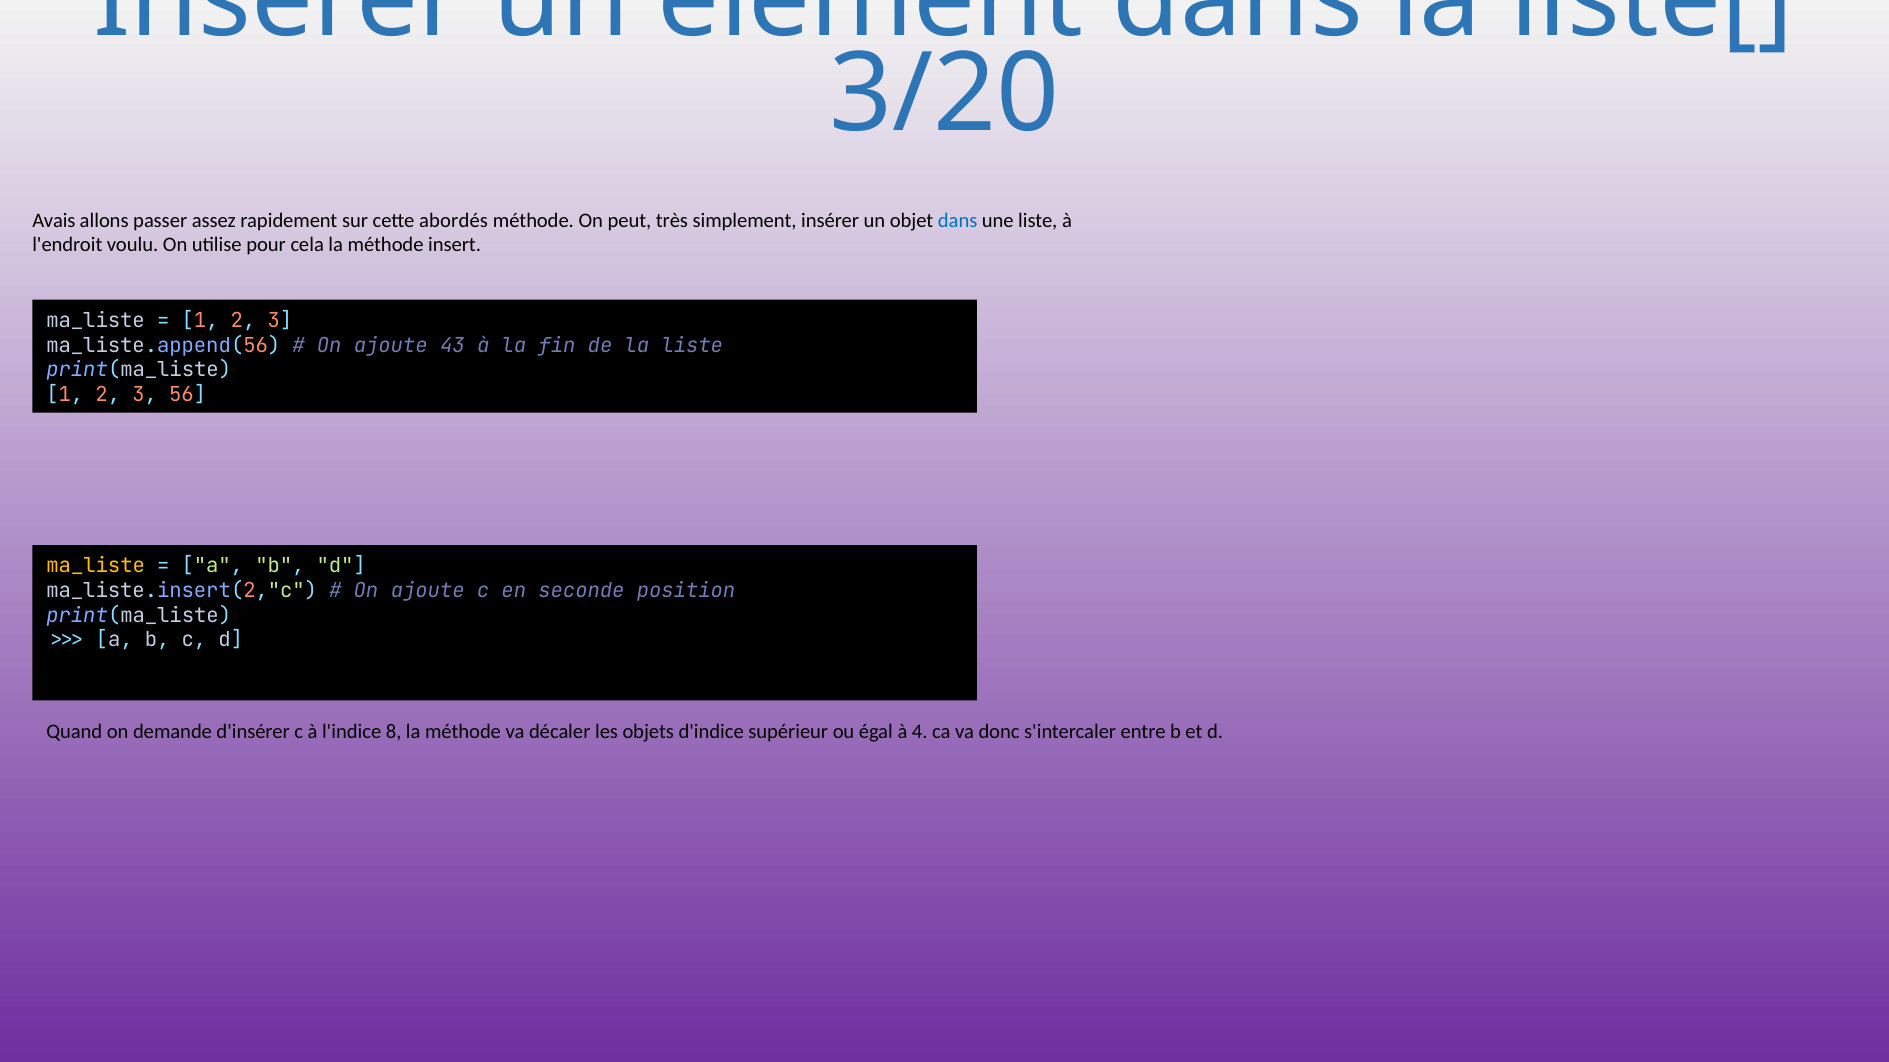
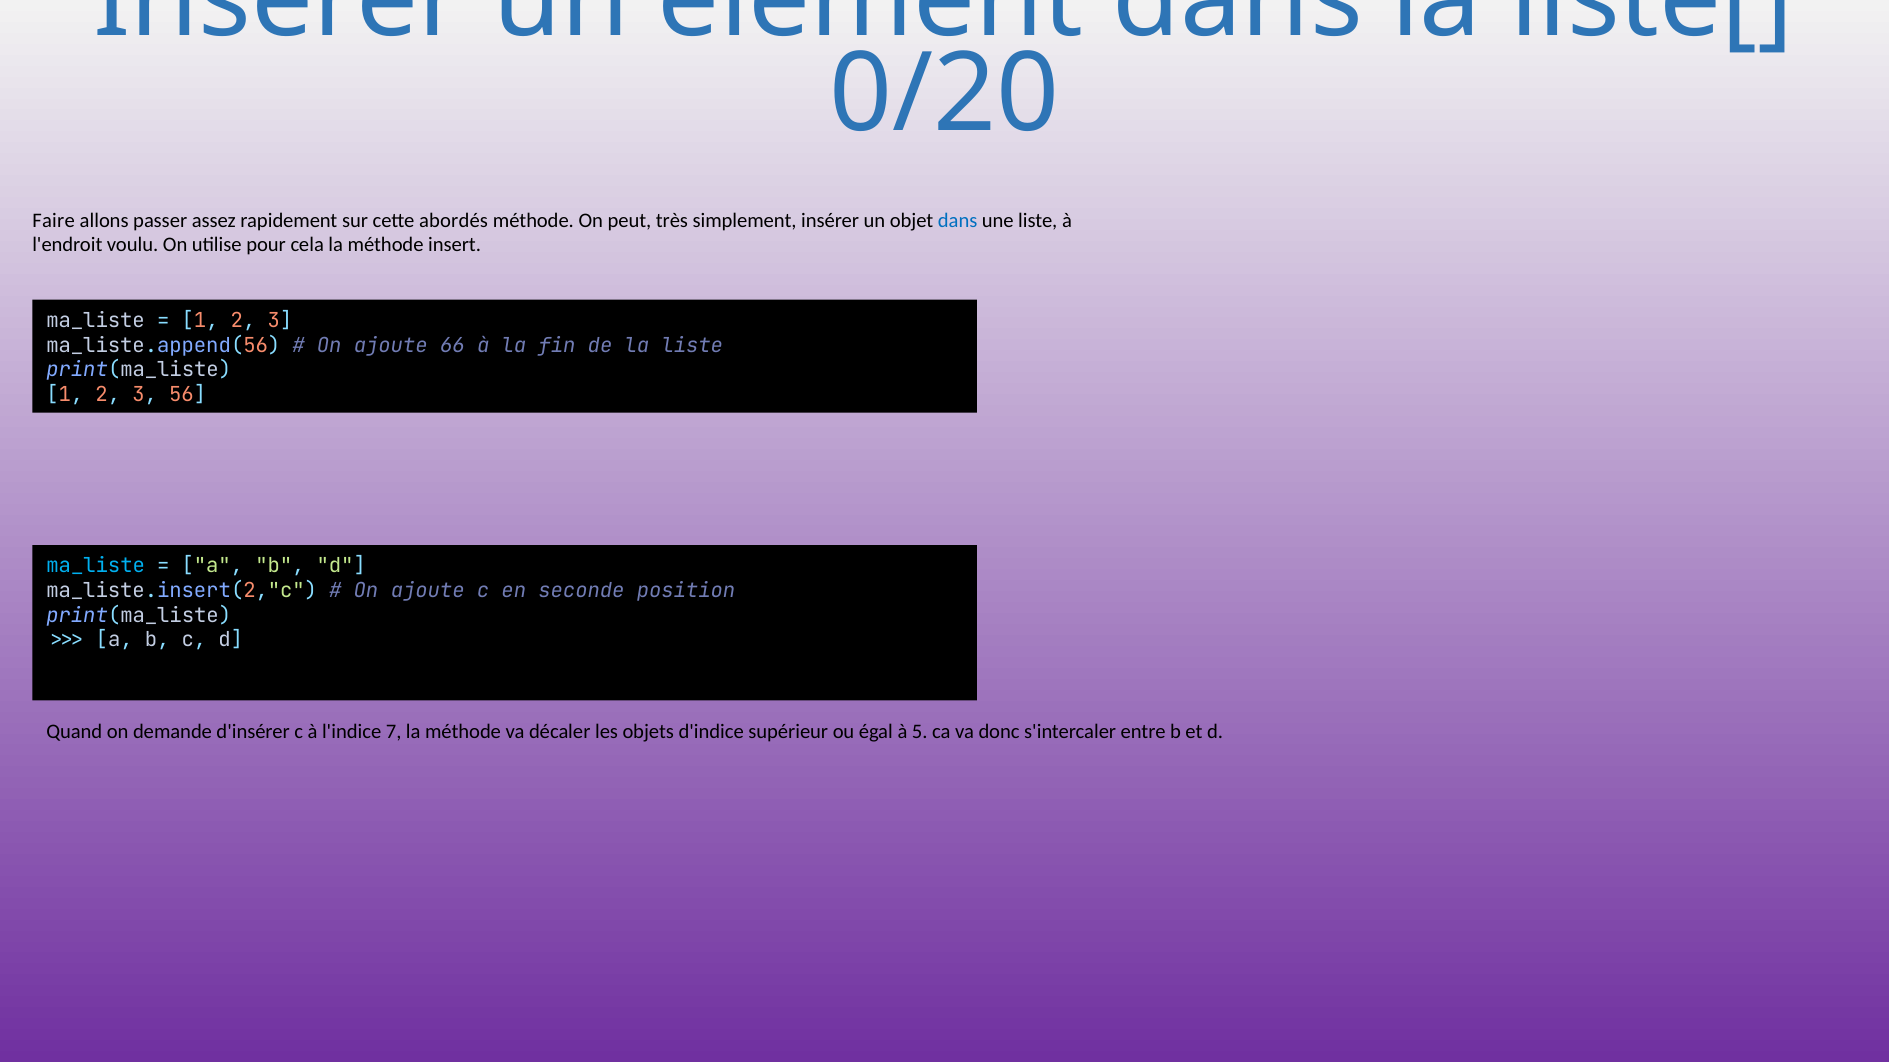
3/20: 3/20 -> 0/20 (944, 95)
Avais: Avais -> Faire (54, 220)
43: 43 -> 66 (452, 345)
ma_liste colour: yellow -> light blue (96, 566)
8: 8 -> 7 (394, 732)
4: 4 -> 5 (920, 732)
